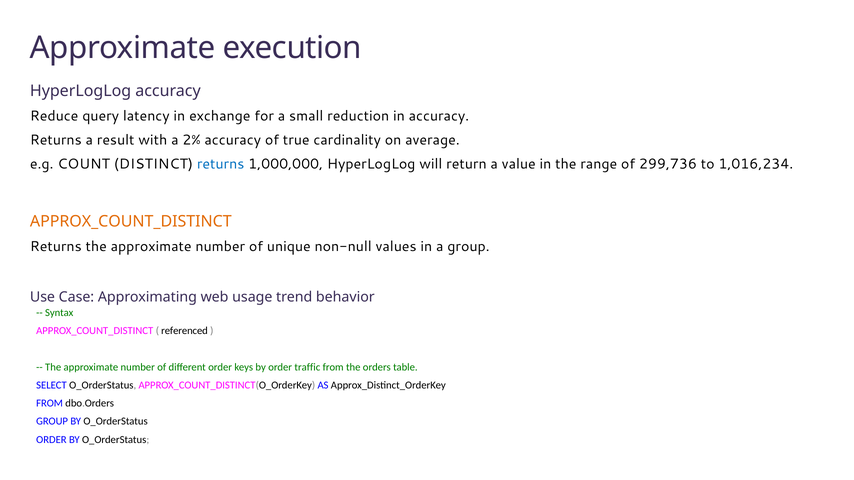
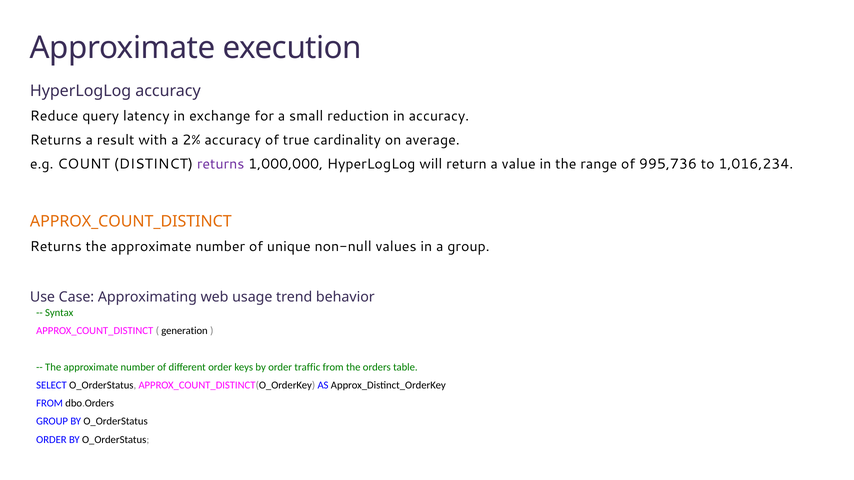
returns colour: blue -> purple (221, 164)
299,736: 299,736 -> 995,736 (668, 164)
referenced: referenced -> generation (184, 331)
